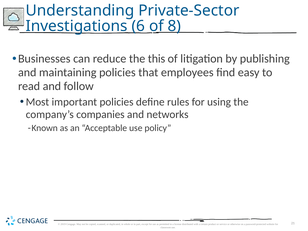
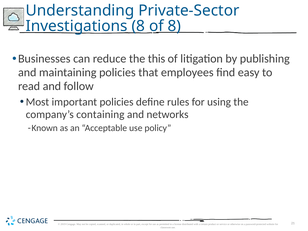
Investigations 6: 6 -> 8 (138, 26)
companies: companies -> containing (100, 115)
